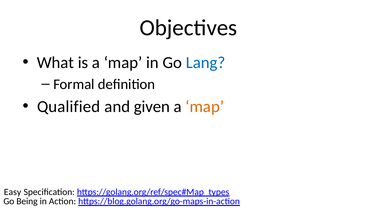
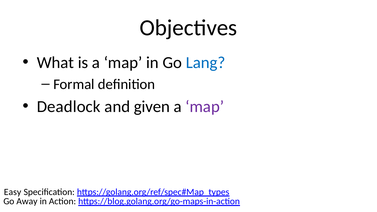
Qualified: Qualified -> Deadlock (69, 107)
map colour: orange -> purple (205, 107)
Being: Being -> Away (27, 201)
